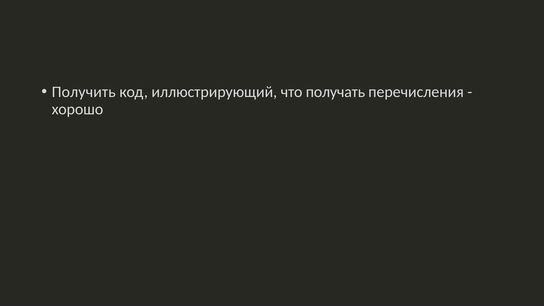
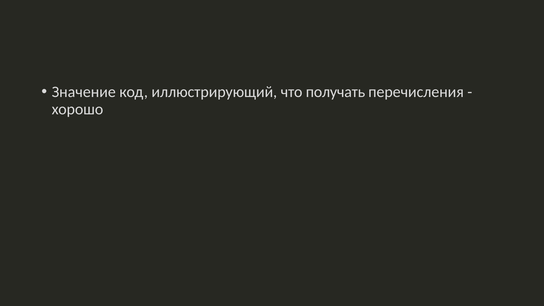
Получить: Получить -> Значение (84, 92)
